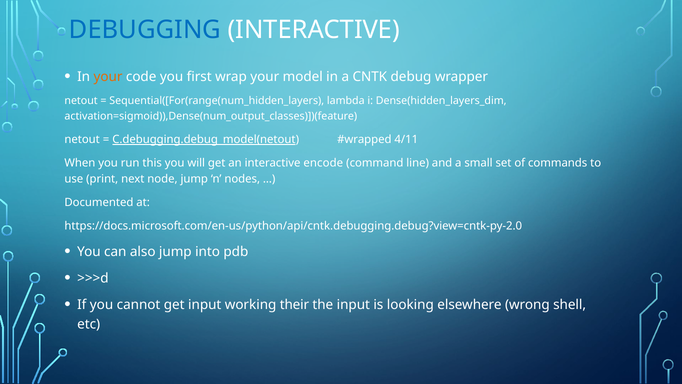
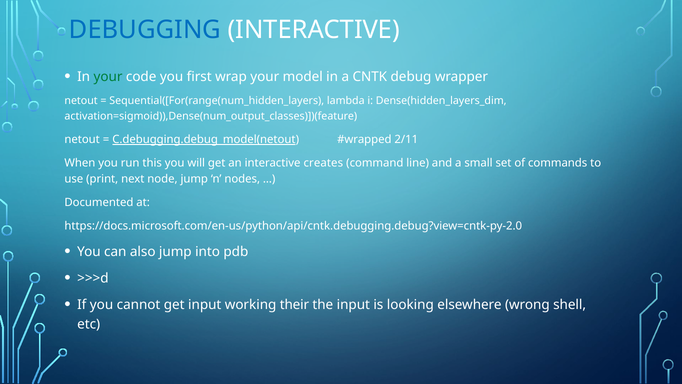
your colour: orange -> green (108, 77)
4/11: 4/11 -> 2/11 (406, 139)
encode: encode -> creates (323, 163)
